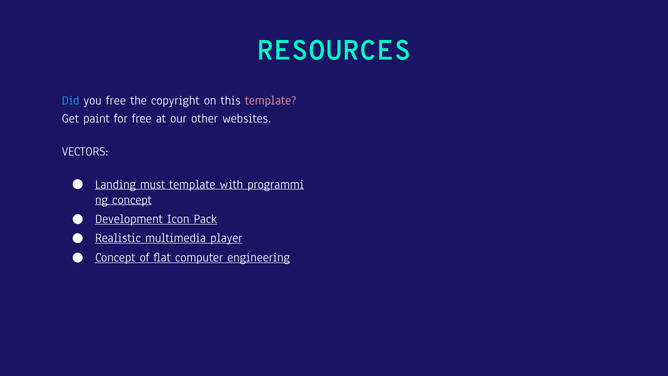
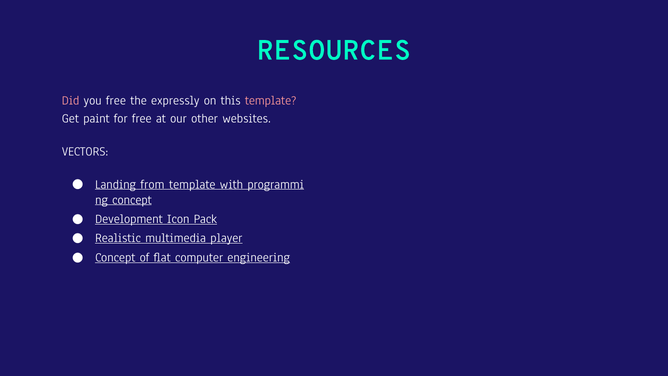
Did colour: light blue -> pink (71, 101)
copyright: copyright -> expressly (175, 101)
must: must -> from (152, 184)
